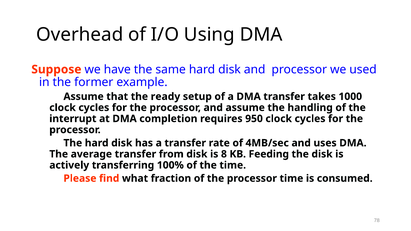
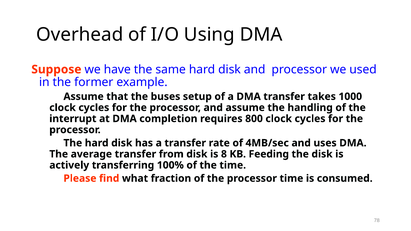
ready: ready -> buses (166, 97)
950: 950 -> 800 (254, 119)
